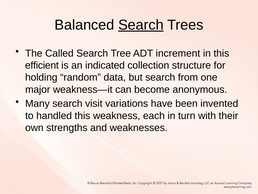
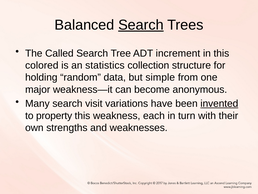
efficient: efficient -> colored (42, 65)
indicated: indicated -> statistics (105, 65)
but search: search -> simple (160, 77)
invented underline: none -> present (219, 103)
handled: handled -> property (54, 115)
